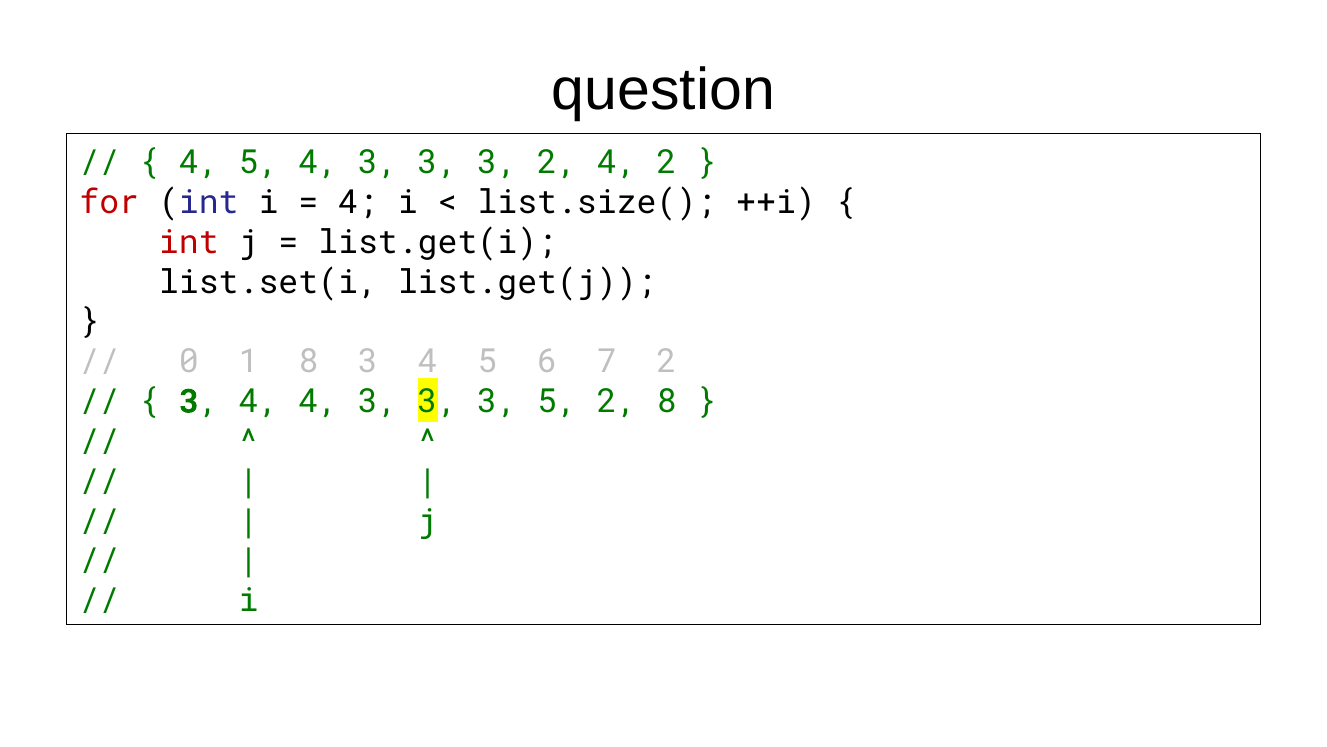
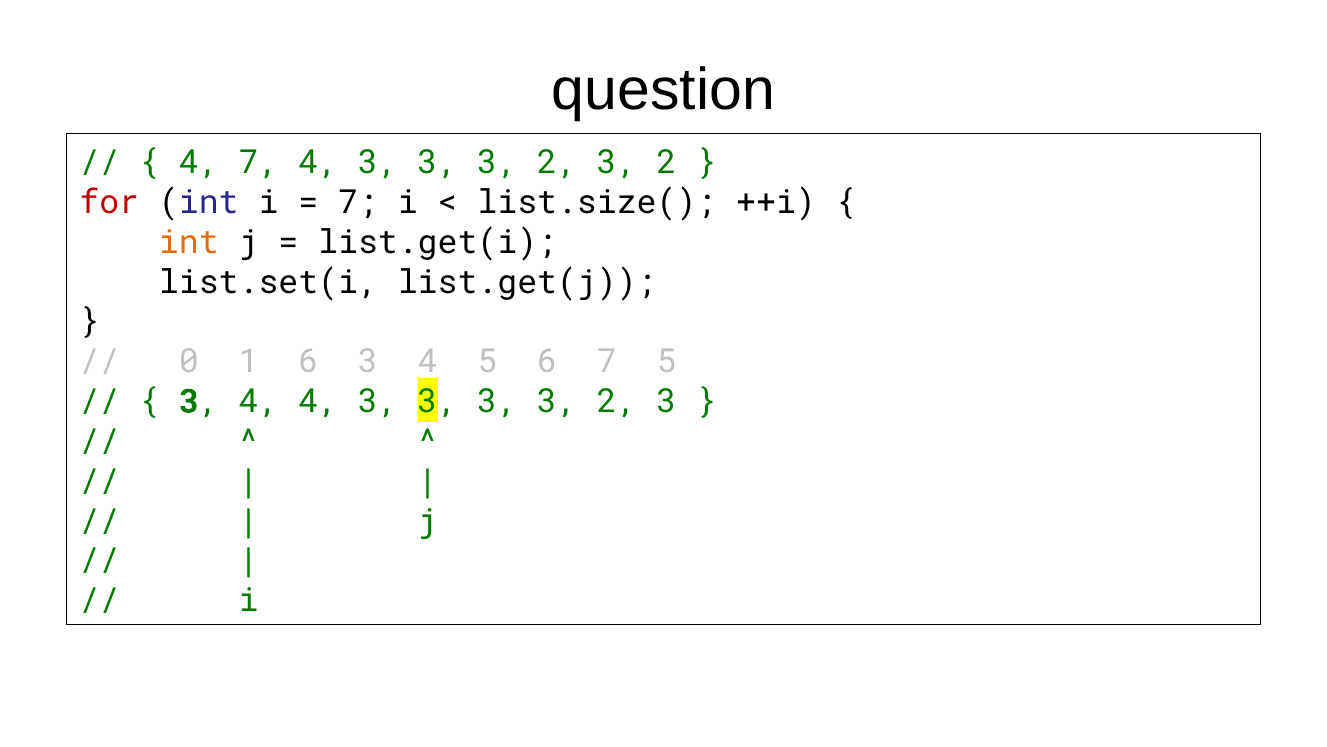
5: 5 -> 7 (259, 163)
4: 4 -> 3 (617, 163)
4: 4 -> 7 (358, 202)
int colour: red -> orange (189, 242)
1 8: 8 -> 6 (308, 362)
7 2: 2 -> 5 (667, 362)
3 3 3 5: 5 -> 3 (557, 401)
8: 8 -> 3 (667, 401)
